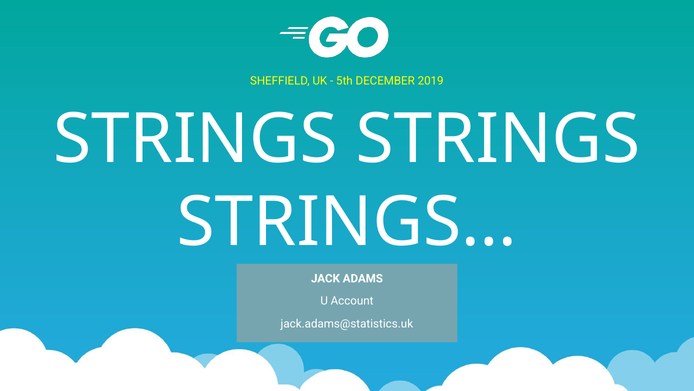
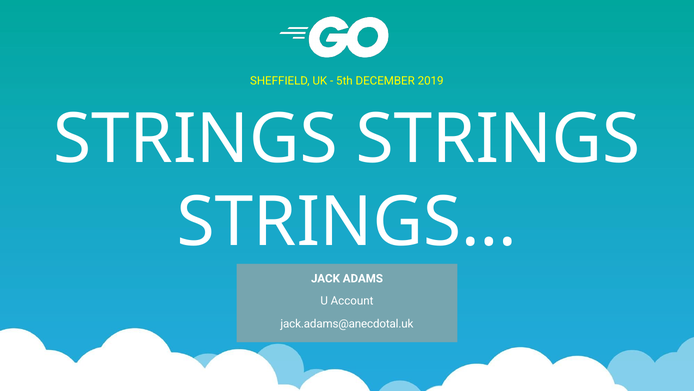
jack.adams@statistics.uk: jack.adams@statistics.uk -> jack.adams@anecdotal.uk (347, 323)
